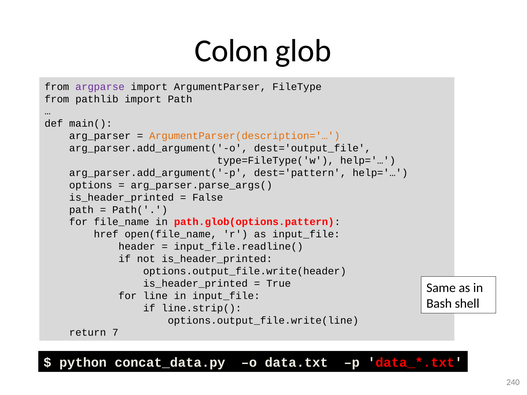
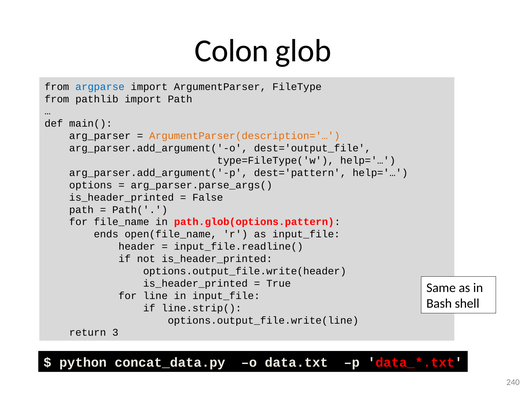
argparse colour: purple -> blue (100, 87)
href: href -> ends (106, 234)
7: 7 -> 3 (115, 333)
